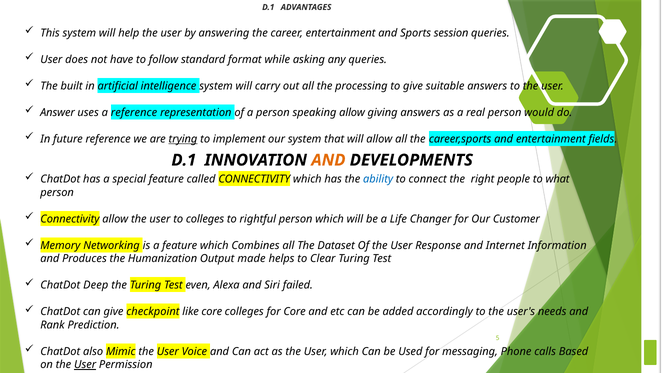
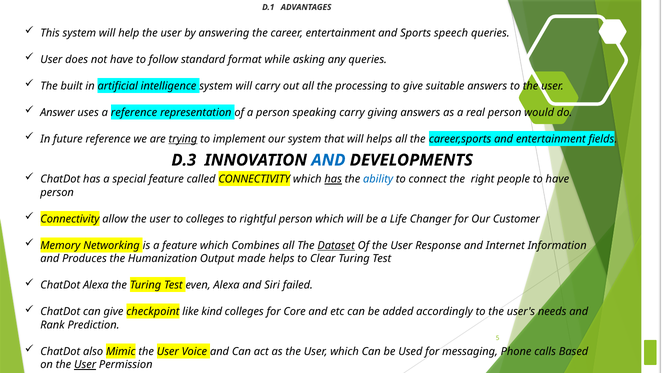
session: session -> speech (451, 33)
speaking allow: allow -> carry (352, 112)
will allow: allow -> helps (379, 139)
D.1: D.1 -> D.3 (184, 160)
AND colour: orange -> blue (328, 160)
has underline: none -> present (333, 179)
to what: what -> have (557, 179)
Dataset underline: none -> present (336, 245)
ChatDot Deep: Deep -> Alexa (96, 285)
like core: core -> kind (212, 312)
